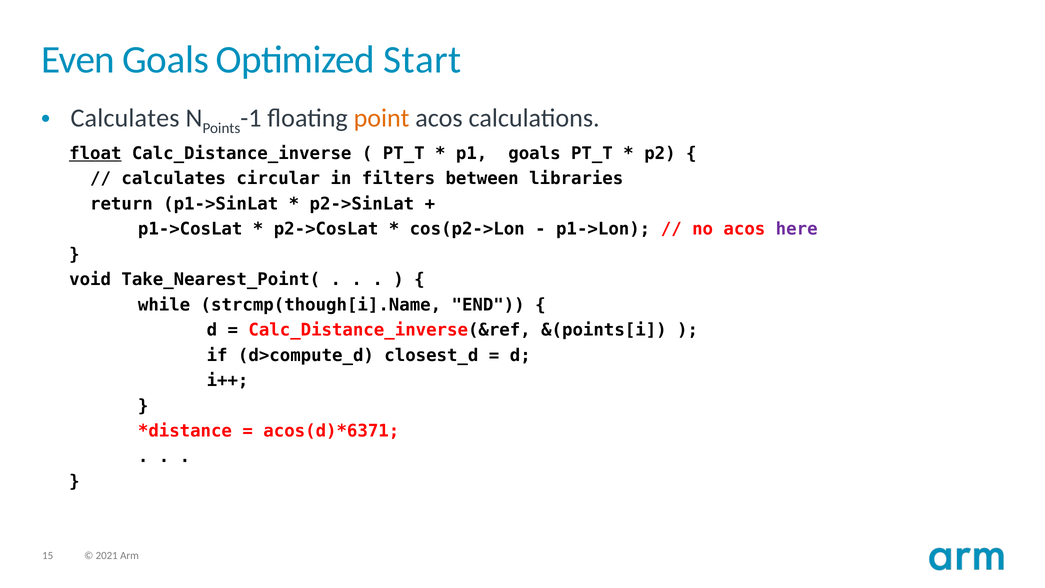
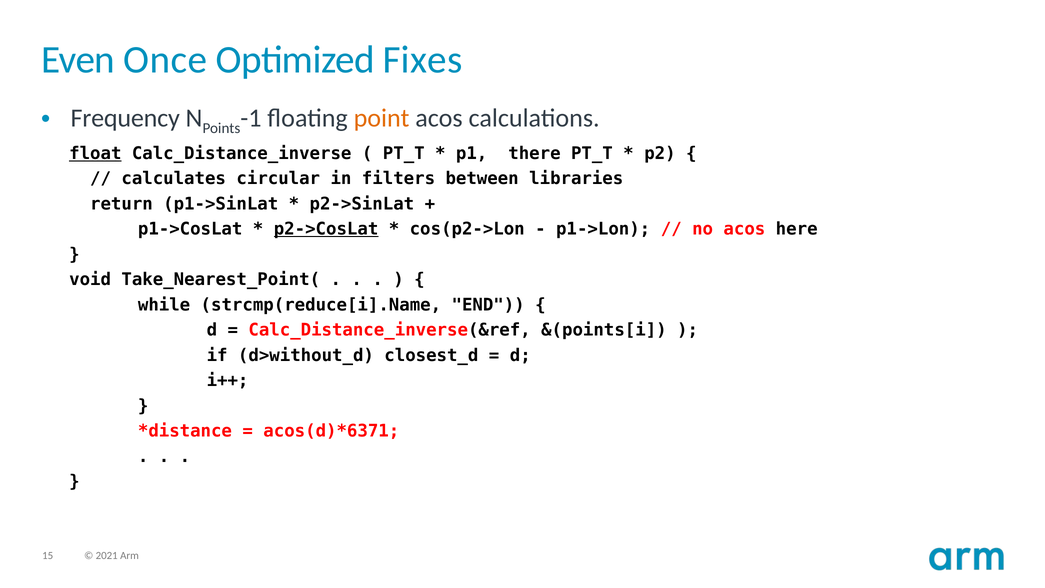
Even Goals: Goals -> Once (165, 60)
Start: Start -> Fixes (422, 60)
Calculates: Calculates -> Frequency (125, 118)
p1 goals: goals -> there (534, 153)
p2->CosLat underline: none -> present (326, 229)
here colour: purple -> black (797, 229)
strcmp(though[i].Name: strcmp(though[i].Name -> strcmp(reduce[i].Name (321, 305)
d>compute_d: d>compute_d -> d>without_d (306, 355)
